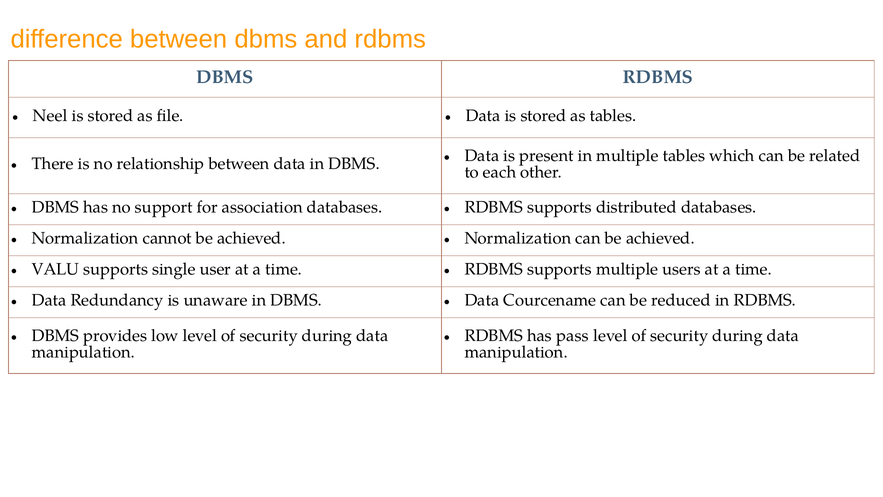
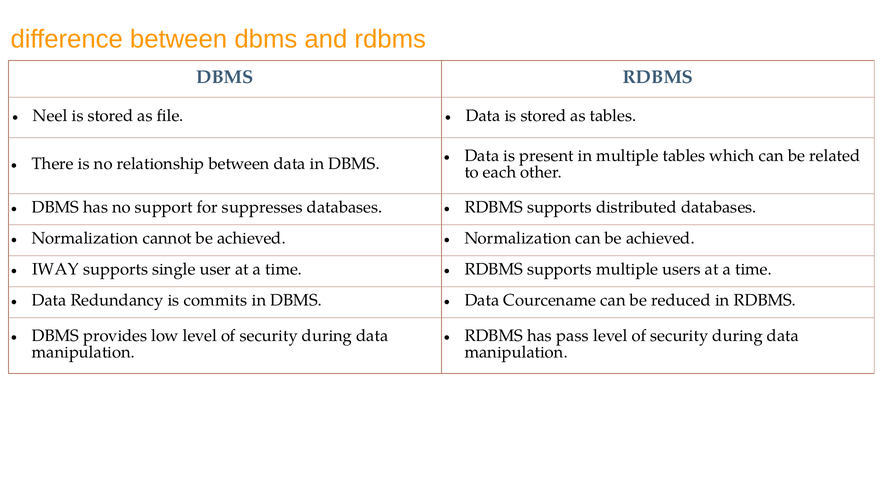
association: association -> suppresses (262, 207)
VALU: VALU -> IWAY (55, 269)
unaware: unaware -> commits (216, 300)
